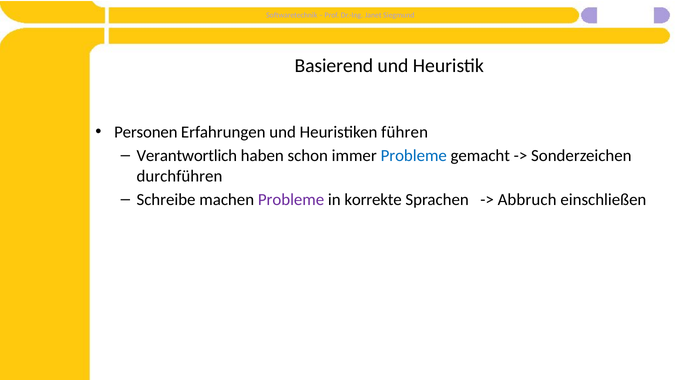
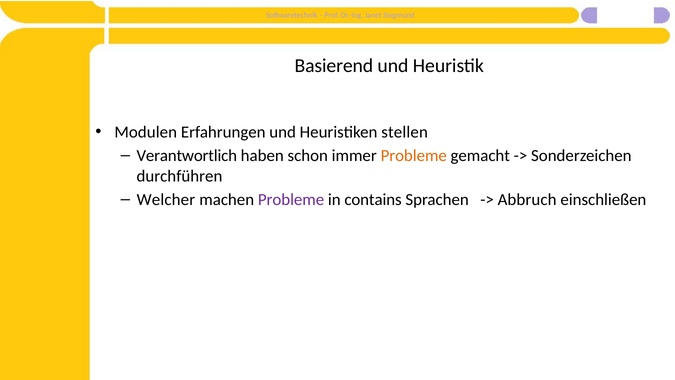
Personen: Personen -> Modulen (146, 132)
führen: führen -> stellen (405, 132)
Probleme colour: blue -> orange (414, 156)
Schreibe: Schreibe -> Welcher (166, 199)
korrekte: korrekte -> contains (373, 199)
